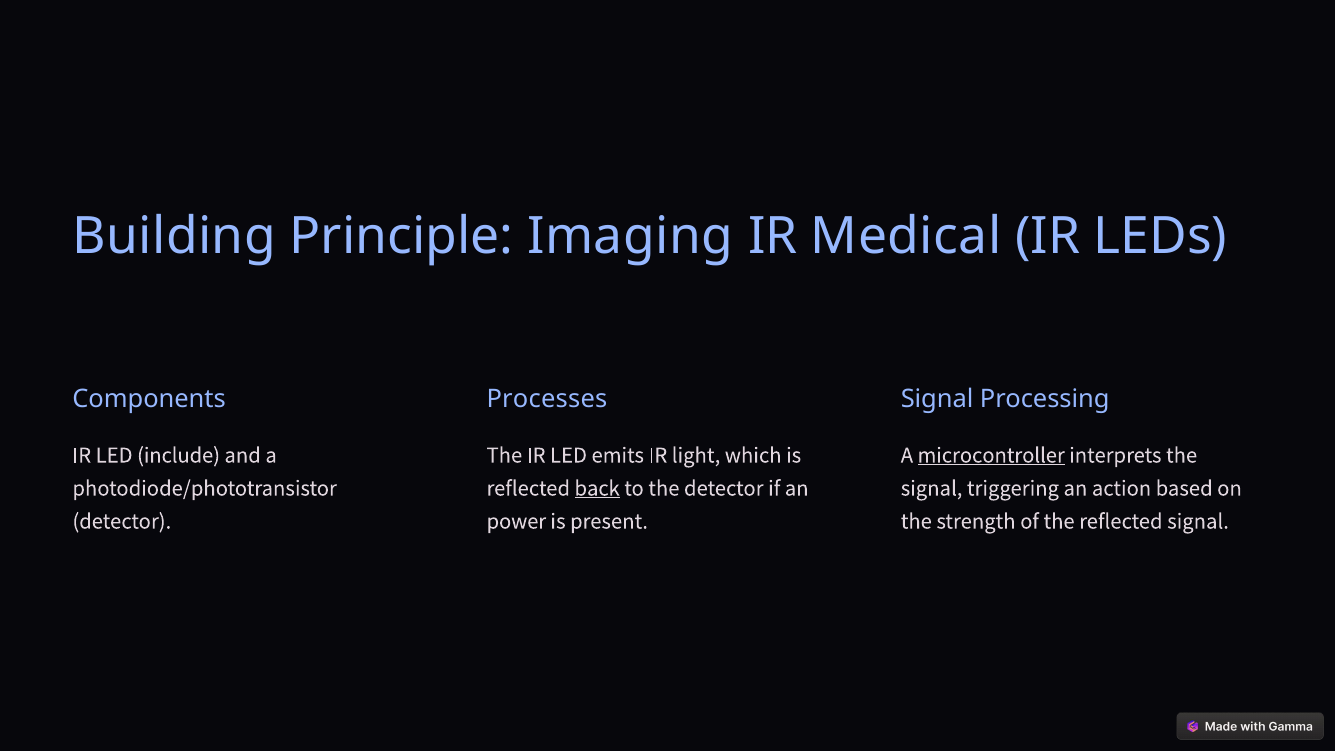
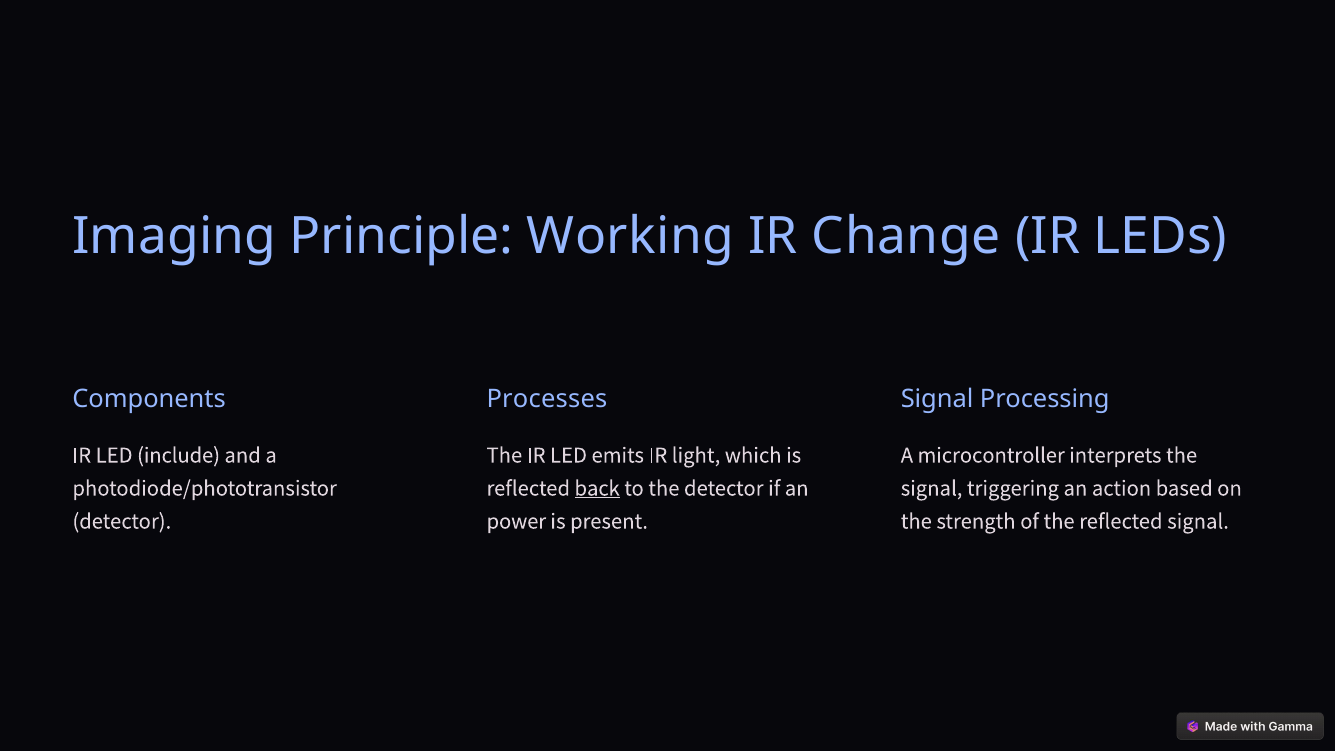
Building: Building -> Imaging (174, 236)
Imaging: Imaging -> Working (630, 236)
Medical: Medical -> Change (906, 236)
microcontroller underline: present -> none (991, 456)
